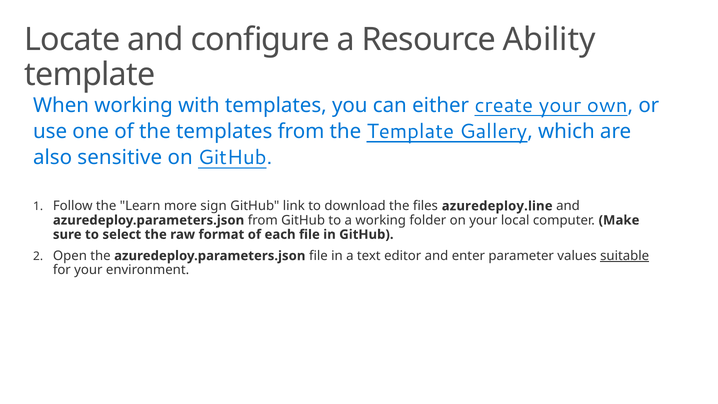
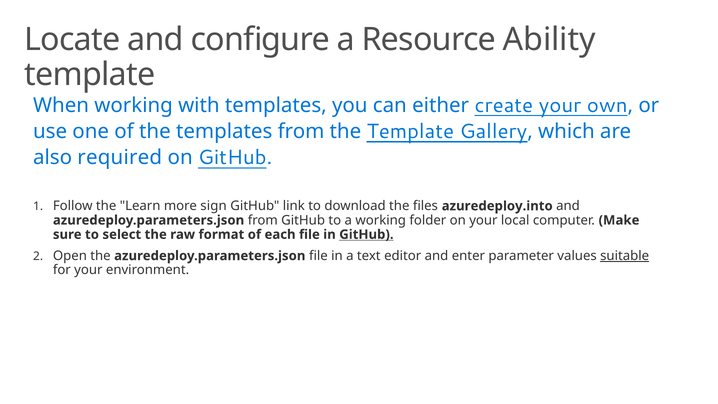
sensitive: sensitive -> required (120, 158)
azuredeploy.line: azuredeploy.line -> azuredeploy.into (497, 206)
GitHub underline: none -> present (366, 234)
